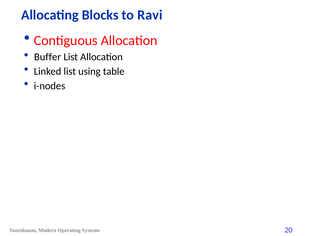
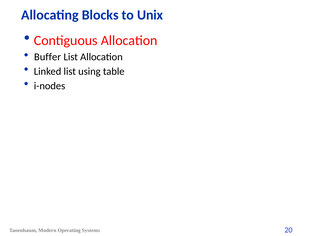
Ravi: Ravi -> Unix (150, 15)
